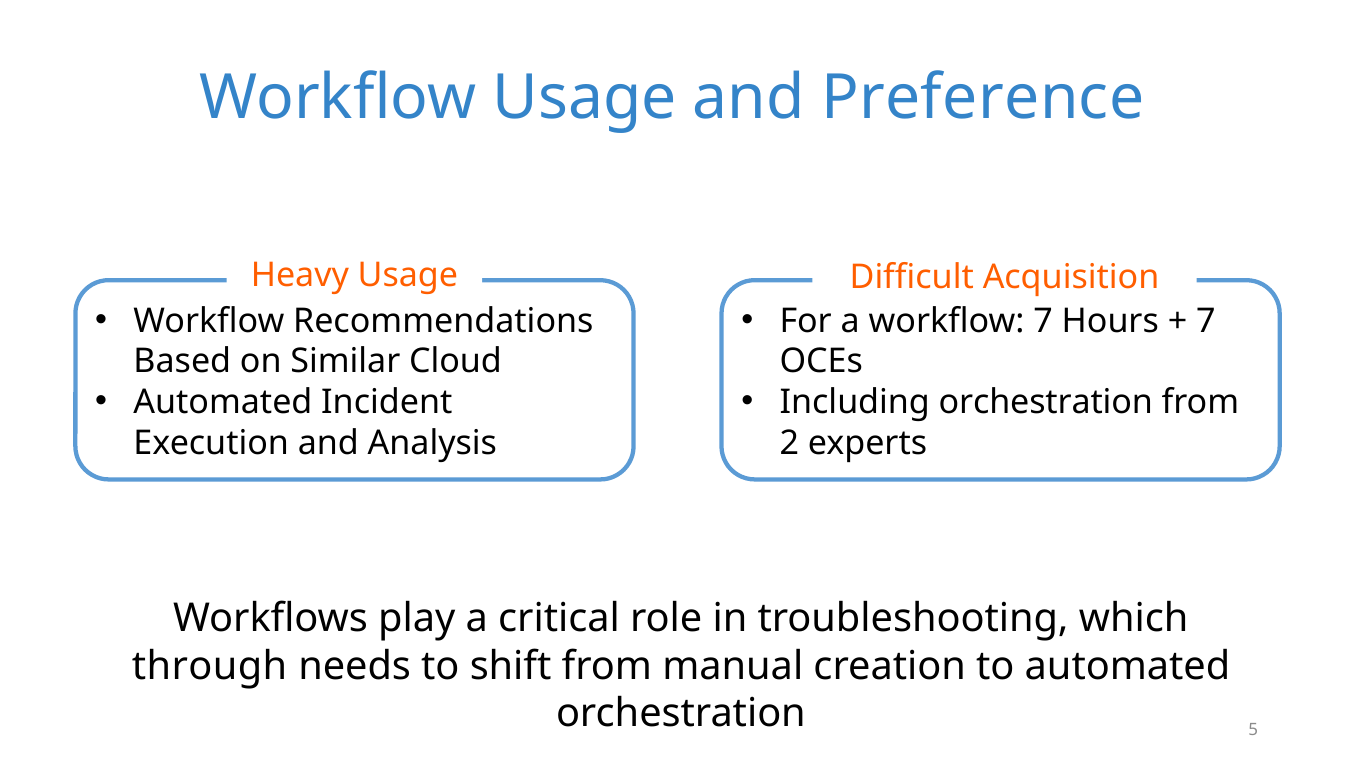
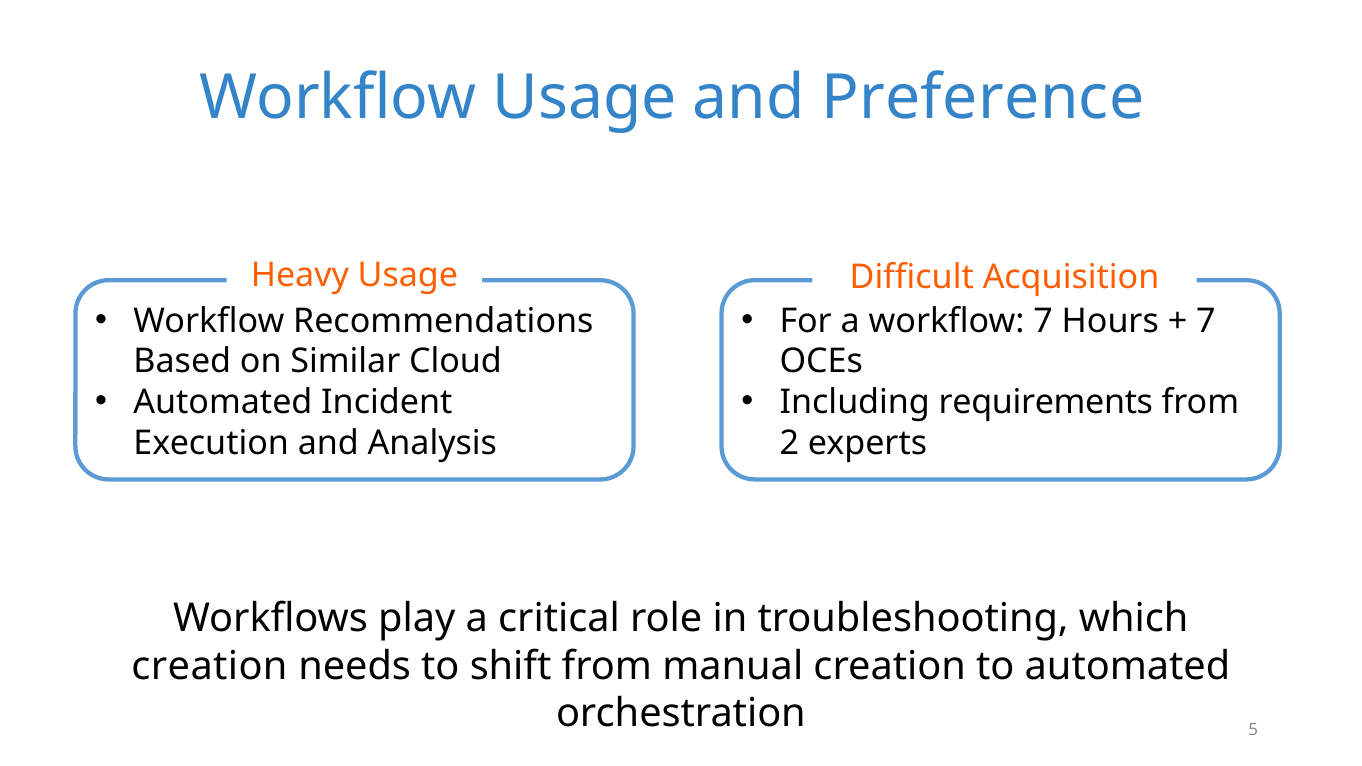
Including orchestration: orchestration -> requirements (1046, 403)
through: through -> creation (210, 666)
